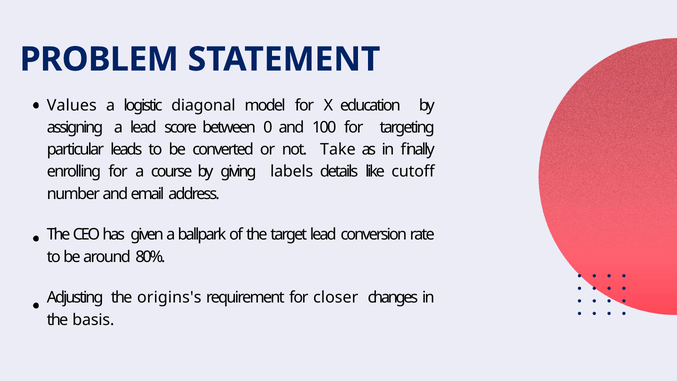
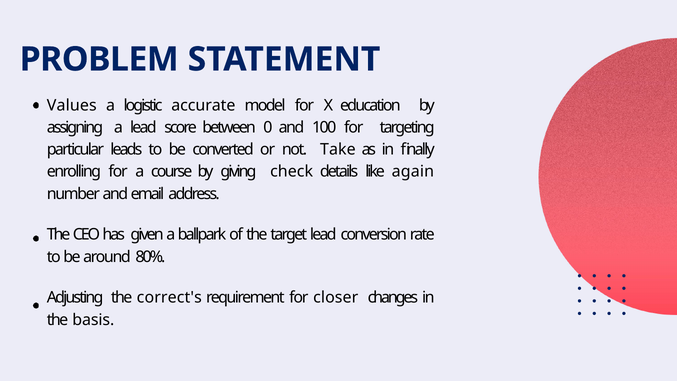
diagonal: diagonal -> accurate (203, 105)
labels: labels -> check (292, 172)
cutoff: cutoff -> again (413, 172)
origins's: origins's -> correct's (169, 298)
